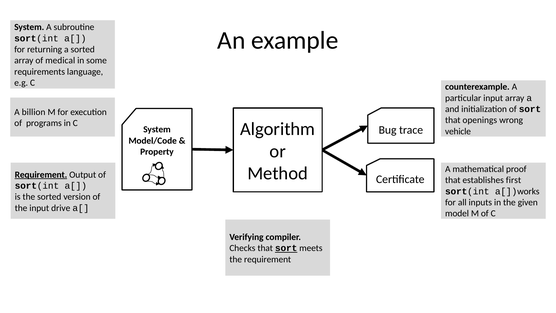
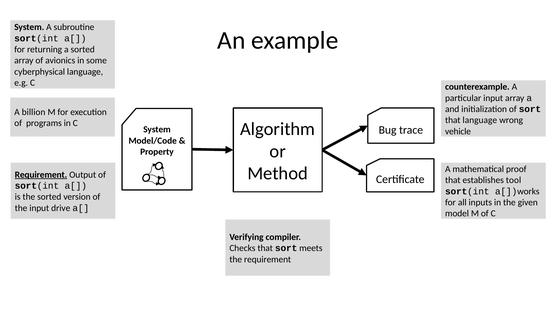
medical: medical -> avionics (60, 61)
requirements: requirements -> cyberphysical (40, 72)
that openings: openings -> language (480, 120)
first: first -> tool (513, 180)
sort underline: present -> none (286, 248)
